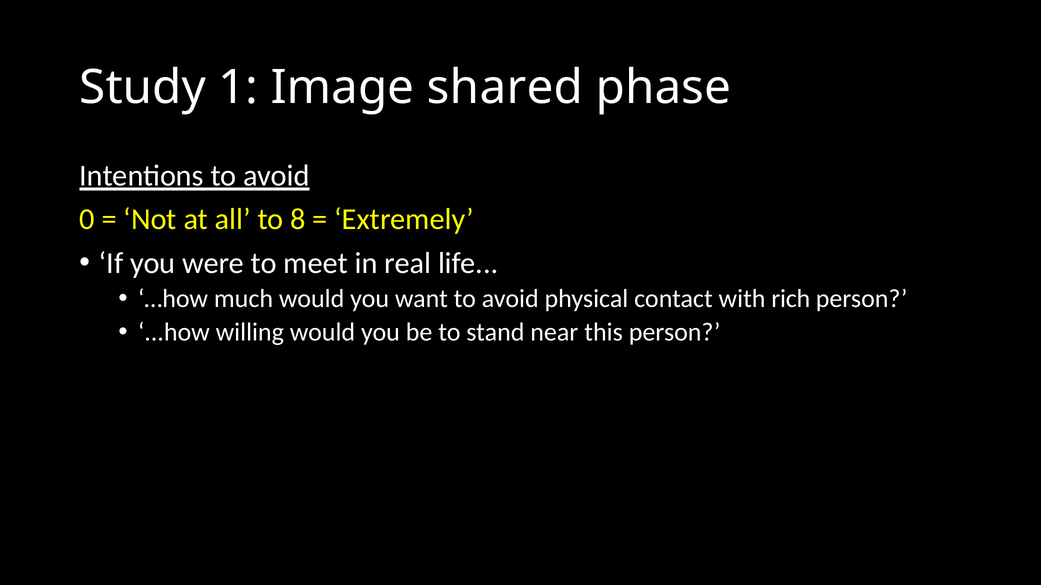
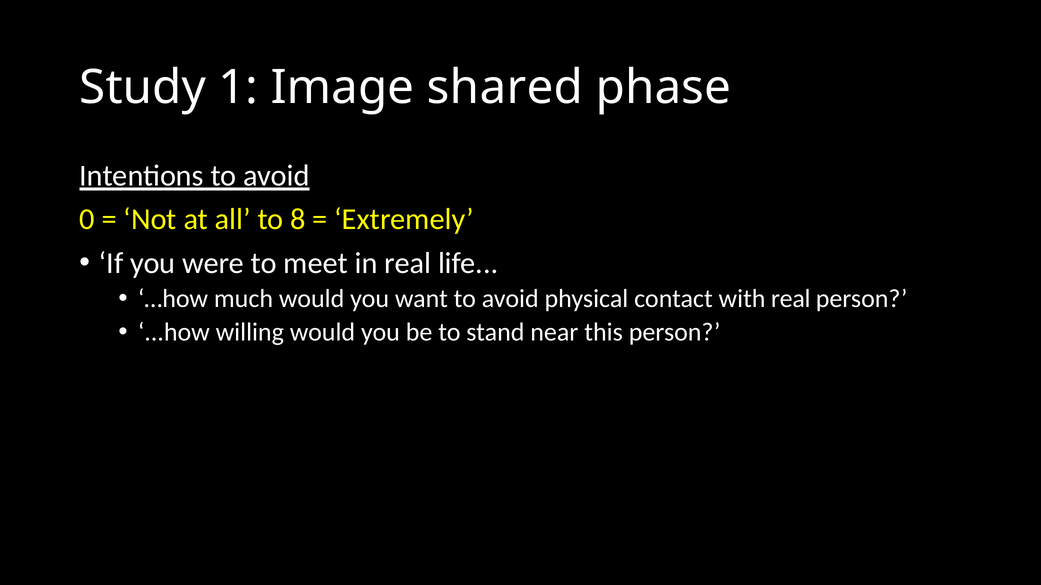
with rich: rich -> real (791, 299)
